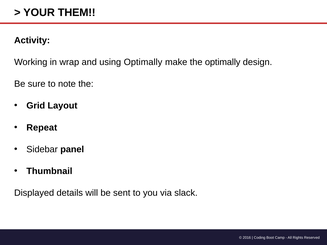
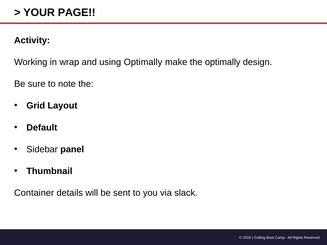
THEM: THEM -> PAGE (77, 12)
Repeat: Repeat -> Default (42, 128)
Displayed: Displayed -> Container (34, 193)
